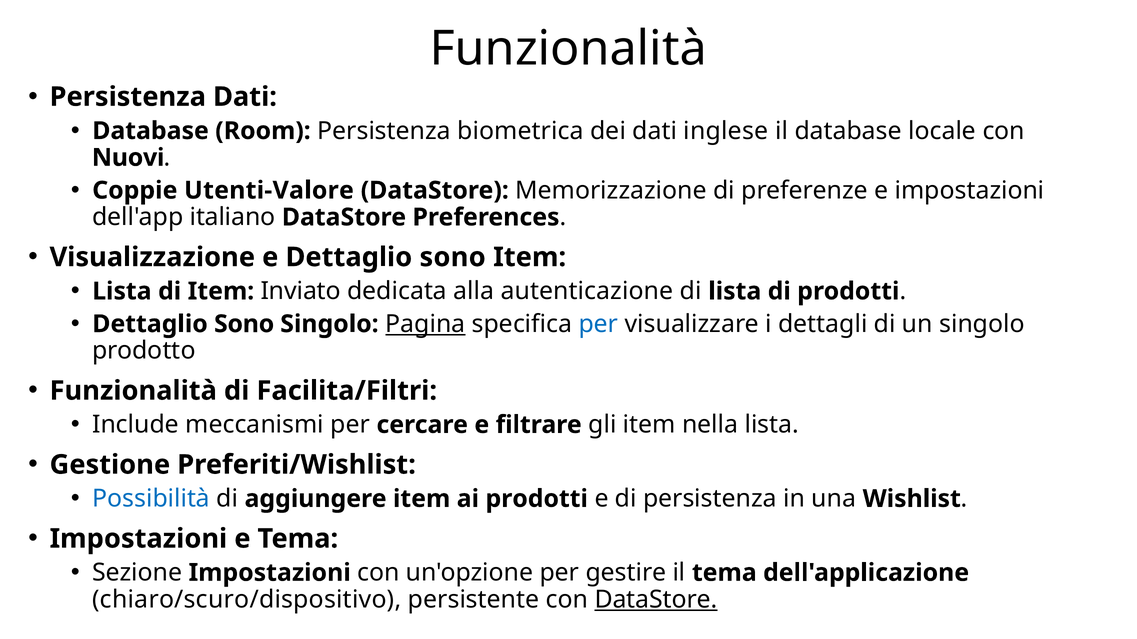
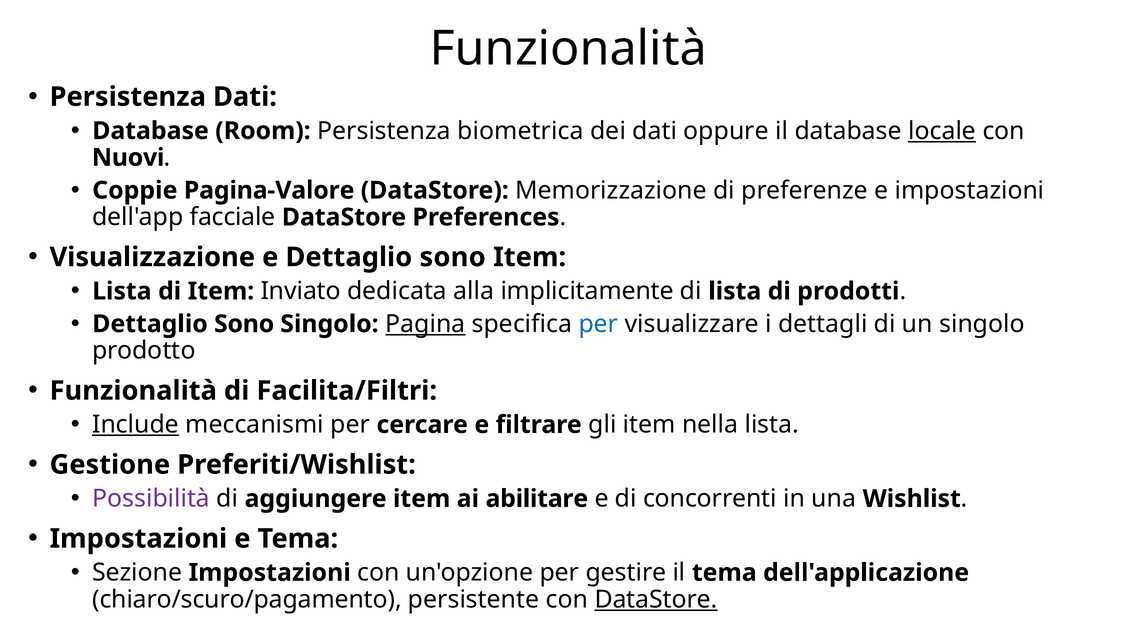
inglese: inglese -> oppure (726, 131)
locale underline: none -> present (942, 131)
Utenti-Valore: Utenti-Valore -> Pagina-Valore (269, 191)
italiano: italiano -> facciale (233, 217)
autenticazione: autenticazione -> implicitamente (587, 291)
Include underline: none -> present (136, 425)
Possibilità colour: blue -> purple (151, 499)
ai prodotti: prodotti -> abilitare (537, 499)
di persistenza: persistenza -> concorrenti (710, 499)
chiaro/scuro/dispositivo: chiaro/scuro/dispositivo -> chiaro/scuro/pagamento (247, 600)
